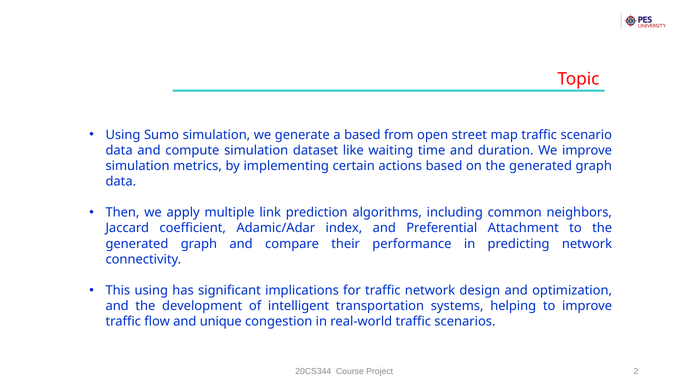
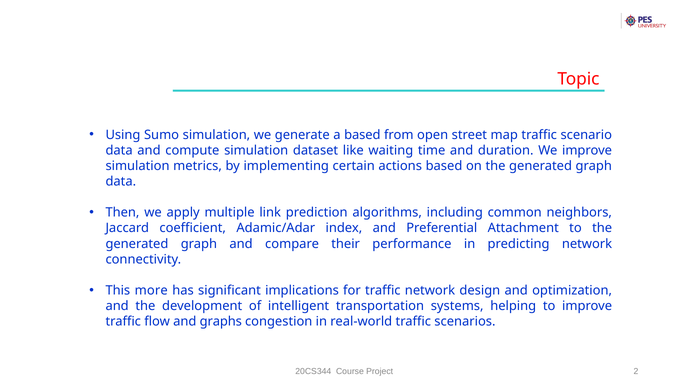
This using: using -> more (151, 290)
unique: unique -> graphs (221, 321)
